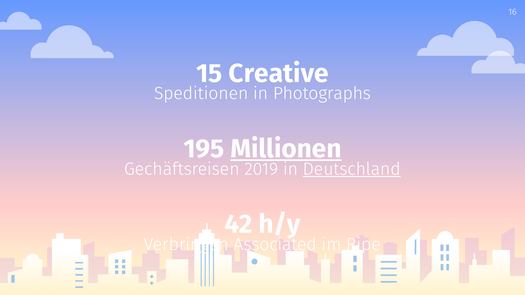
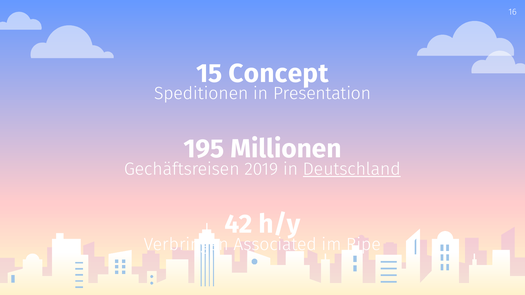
Creative: Creative -> Concept (279, 73)
Photographs: Photographs -> Presentation (322, 94)
Millionen underline: present -> none (286, 149)
